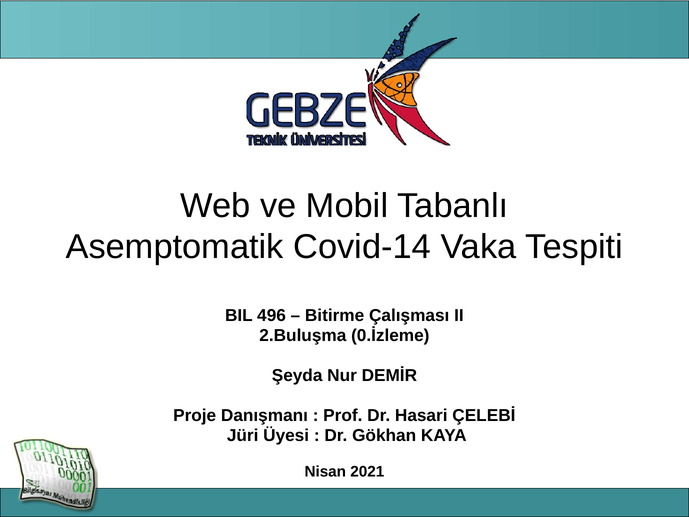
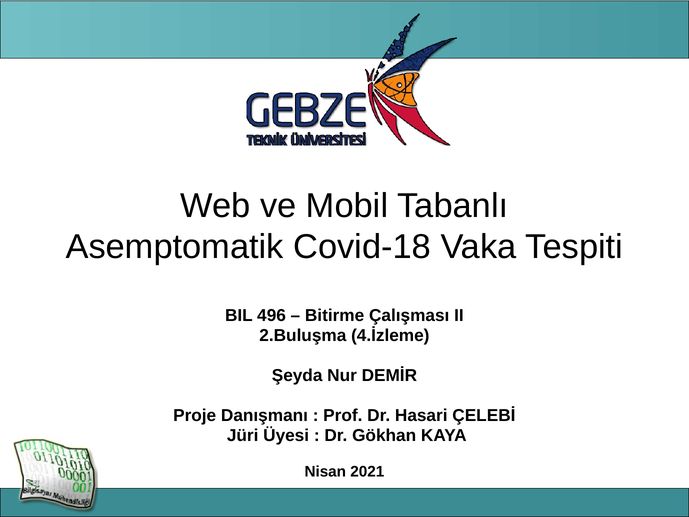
Covid-14: Covid-14 -> Covid-18 (362, 247)
0.İzleme: 0.İzleme -> 4.İzleme (390, 335)
